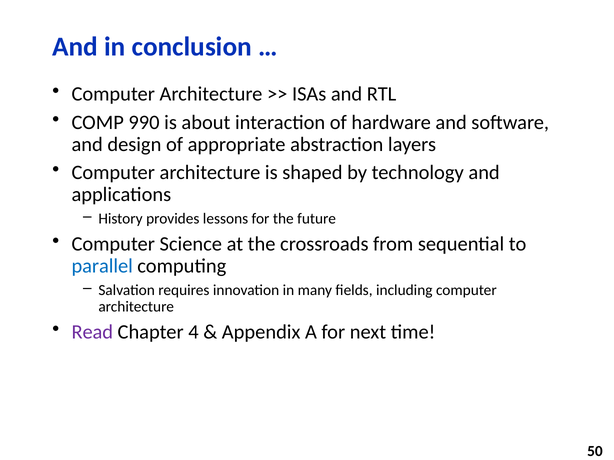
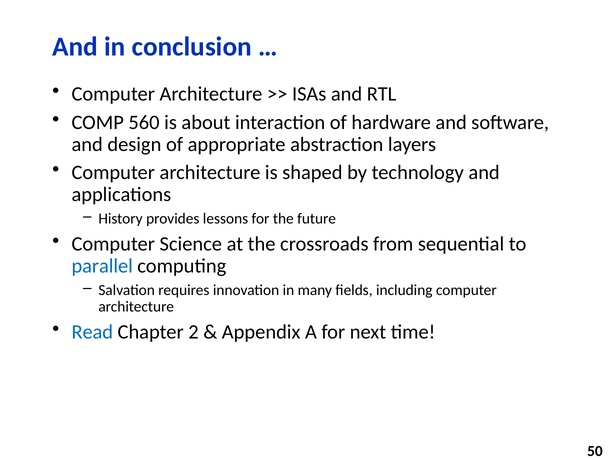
990: 990 -> 560 (144, 122)
Read colour: purple -> blue (92, 332)
4: 4 -> 2 (193, 332)
